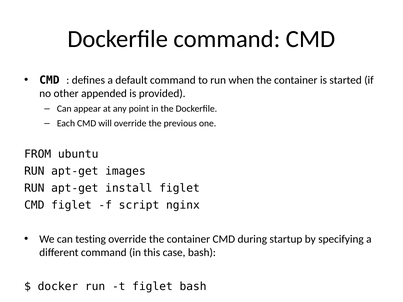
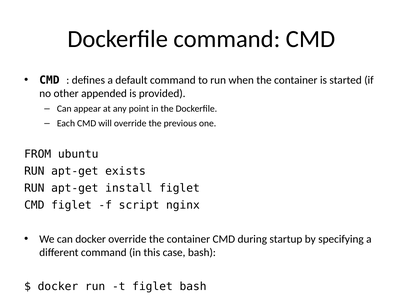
images: images -> exists (125, 171)
can testing: testing -> docker (91, 239)
